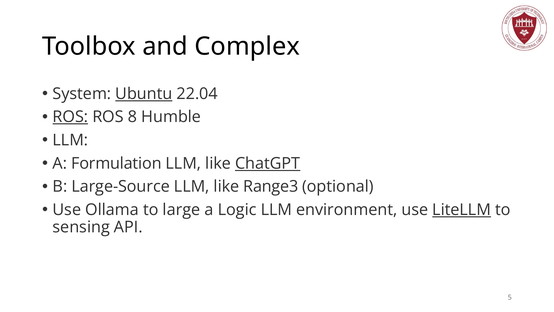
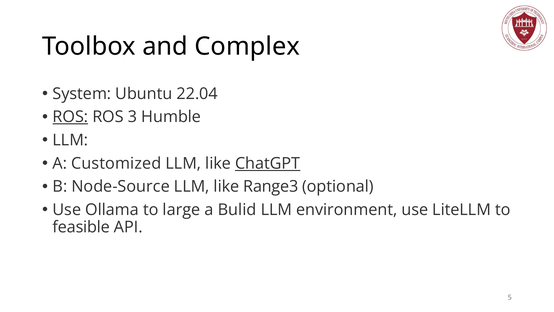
Ubuntu underline: present -> none (144, 94)
8: 8 -> 3 (132, 117)
Formulation: Formulation -> Customized (116, 163)
Large-Source: Large-Source -> Node-Source (121, 186)
Logic: Logic -> Bulid (237, 210)
LiteLLM underline: present -> none (462, 210)
sensing: sensing -> feasible (81, 227)
